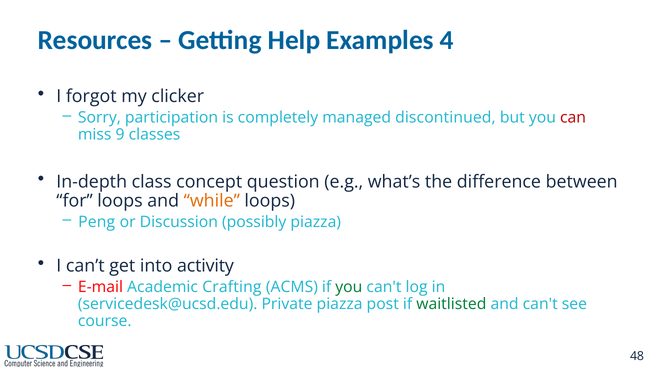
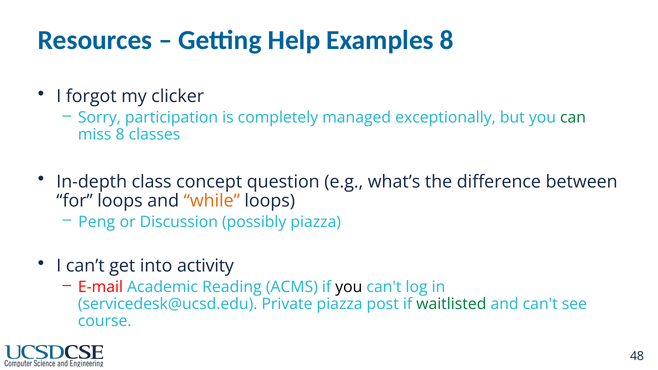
Examples 4: 4 -> 8 (447, 40)
discontinued: discontinued -> exceptionally (445, 118)
can colour: red -> green (573, 118)
miss 9: 9 -> 8 (120, 135)
Crafting: Crafting -> Reading (232, 287)
you colour: green -> black (349, 287)
